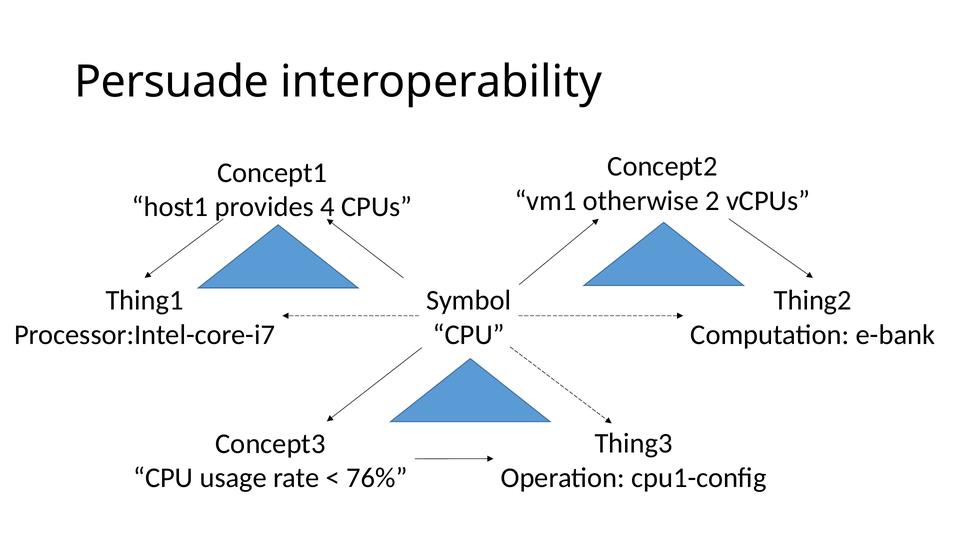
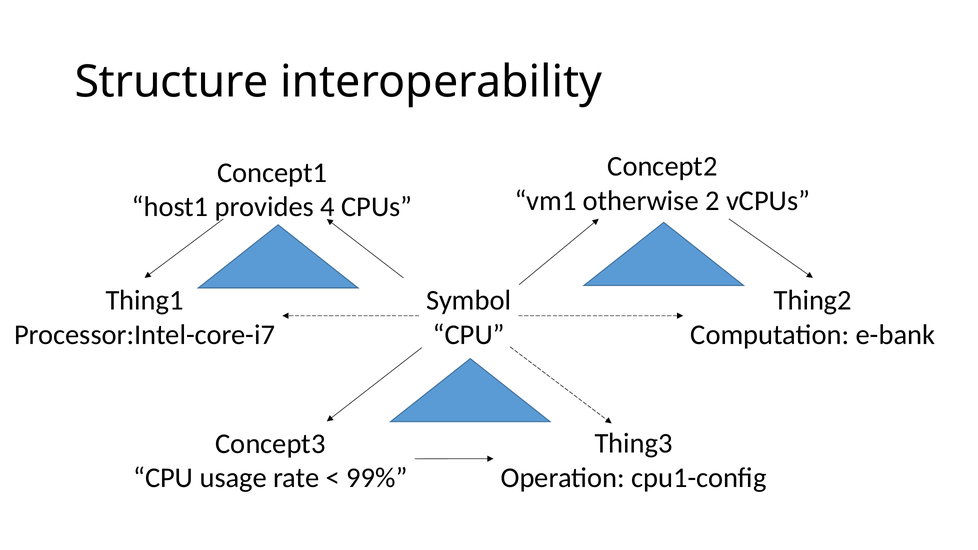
Persuade: Persuade -> Structure (172, 82)
76%: 76% -> 99% (377, 478)
